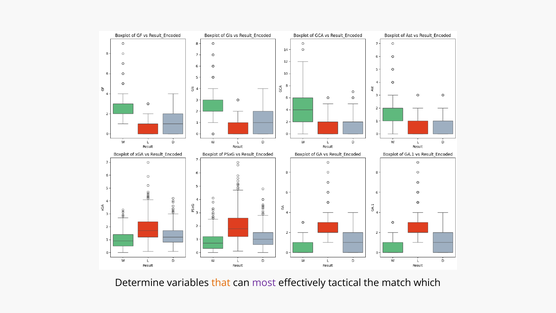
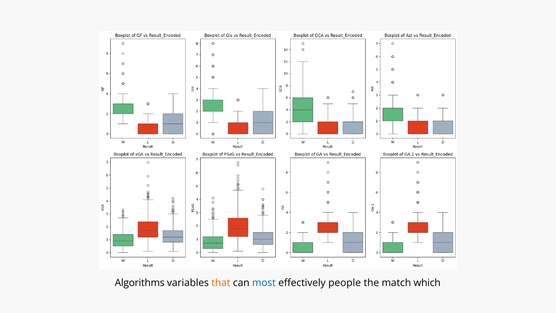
Determine: Determine -> Algorithms (140, 283)
most colour: purple -> blue (264, 283)
tactical: tactical -> people (345, 283)
